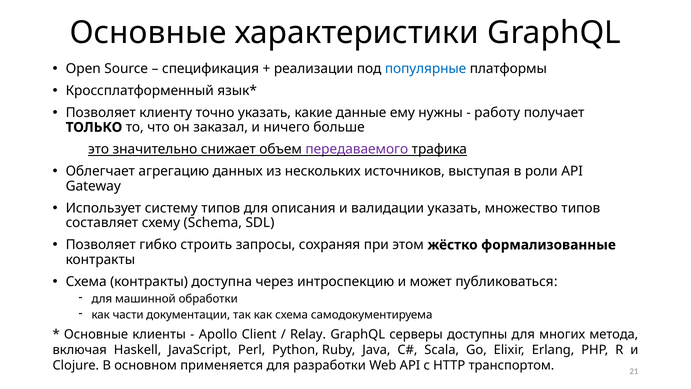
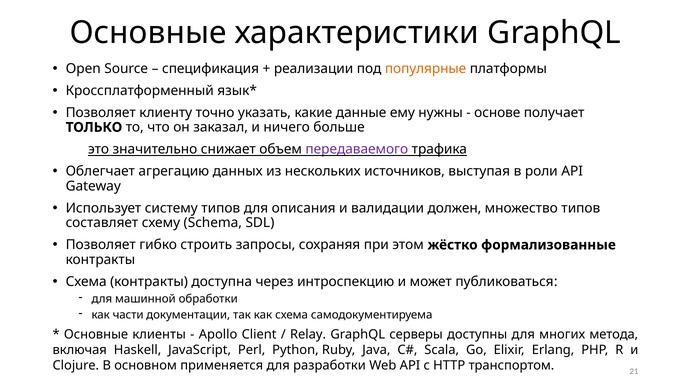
популярные colour: blue -> orange (426, 69)
работу: работу -> основе (497, 112)
валидации указать: указать -> должен (454, 208)
